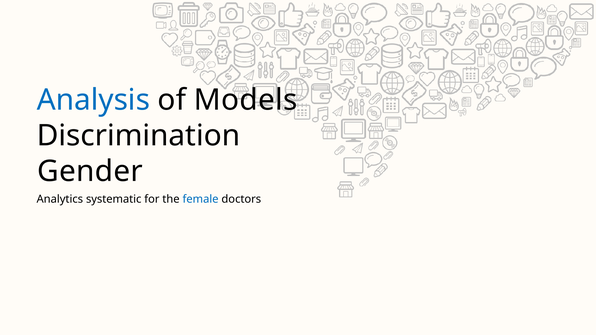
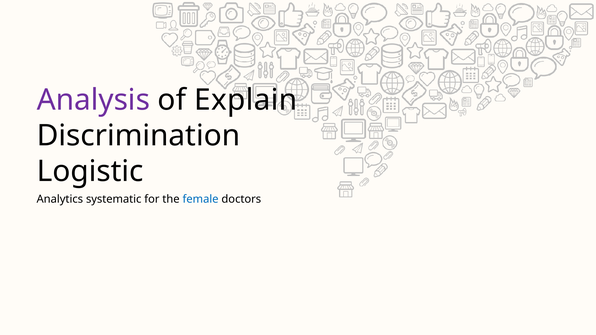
Analysis colour: blue -> purple (93, 100)
Models: Models -> Explain (246, 100)
Gender: Gender -> Logistic (90, 172)
